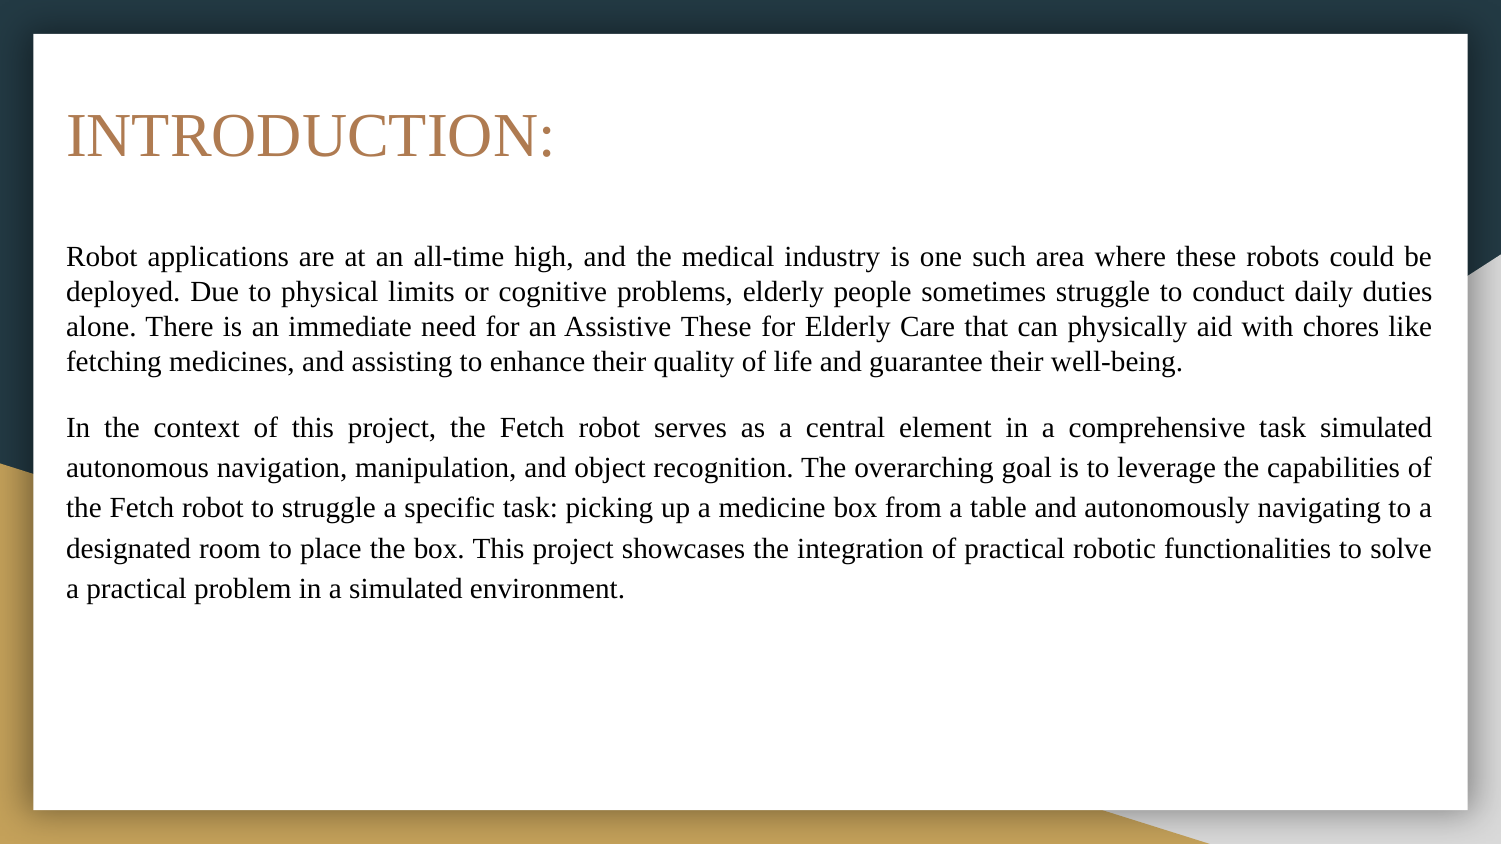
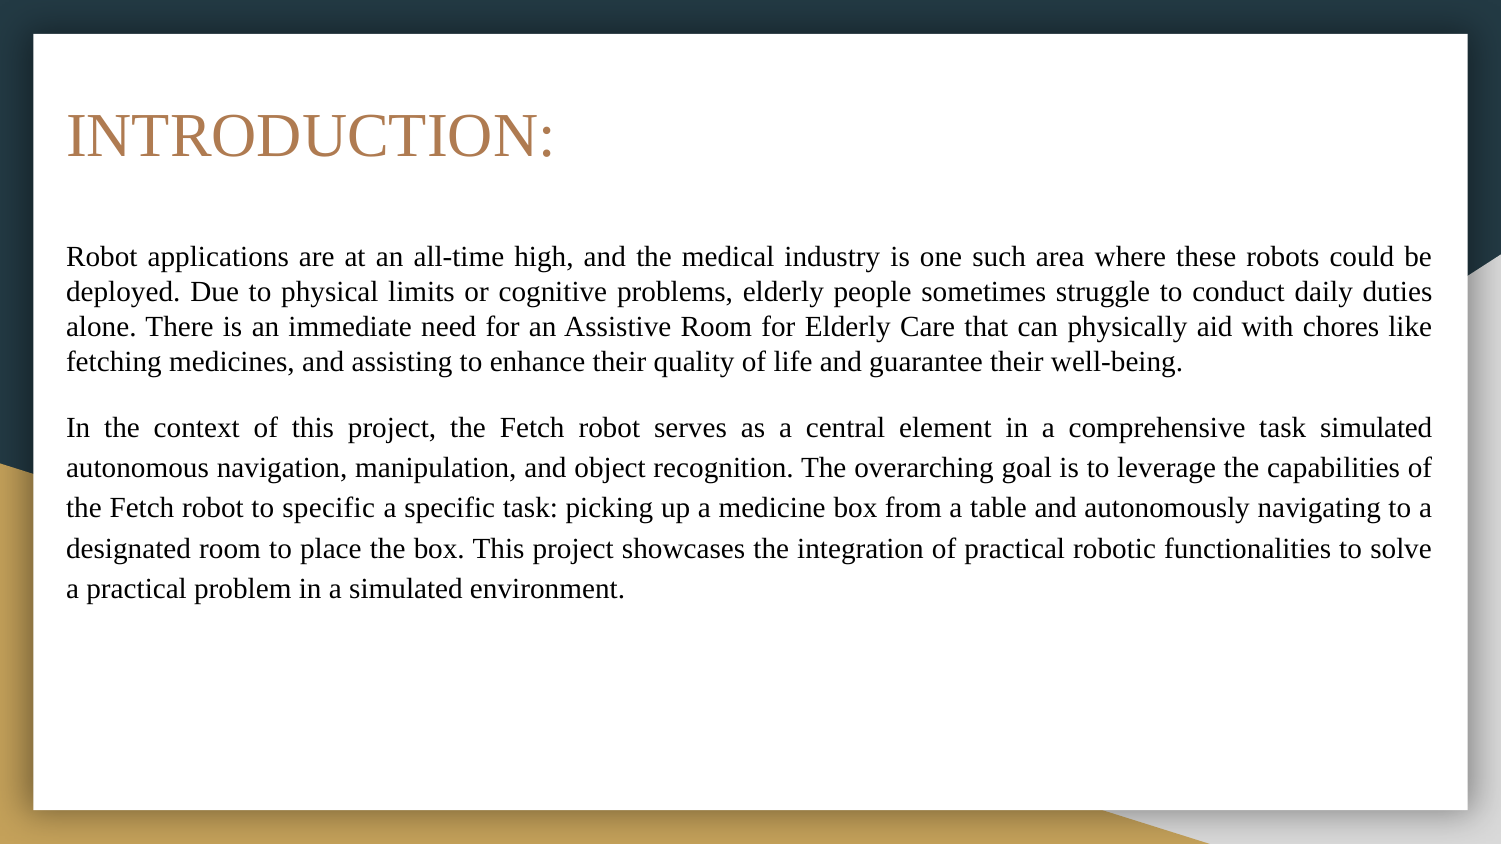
Assistive These: These -> Room (716, 327)
to struggle: struggle -> specific (329, 508)
